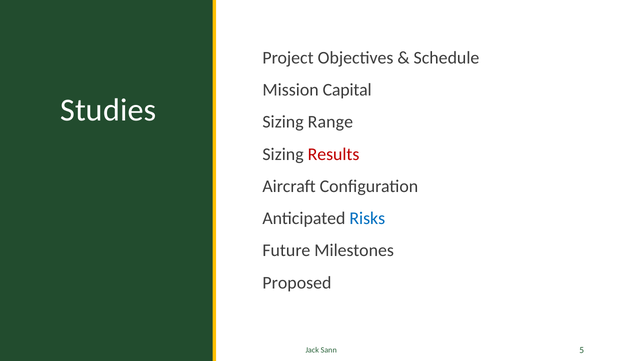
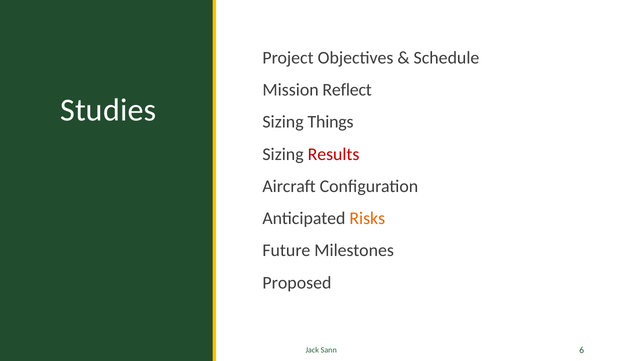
Capital: Capital -> Reflect (347, 90)
Range: Range -> Things (331, 122)
Risks colour: blue -> orange (367, 218)
5: 5 -> 6 (582, 350)
